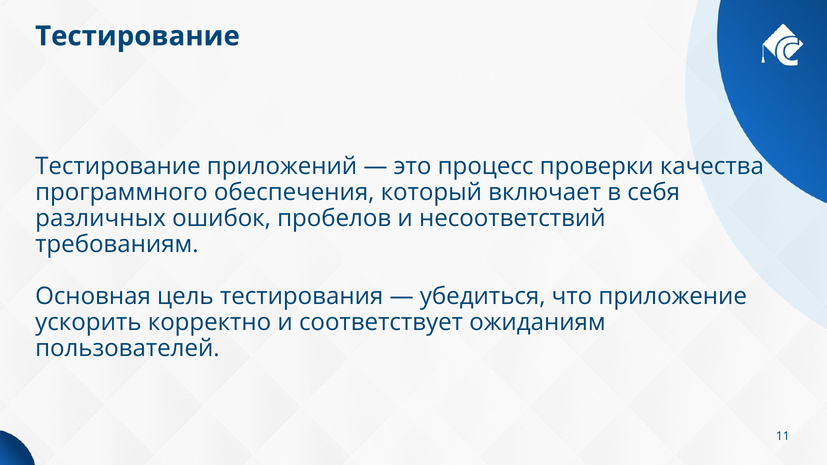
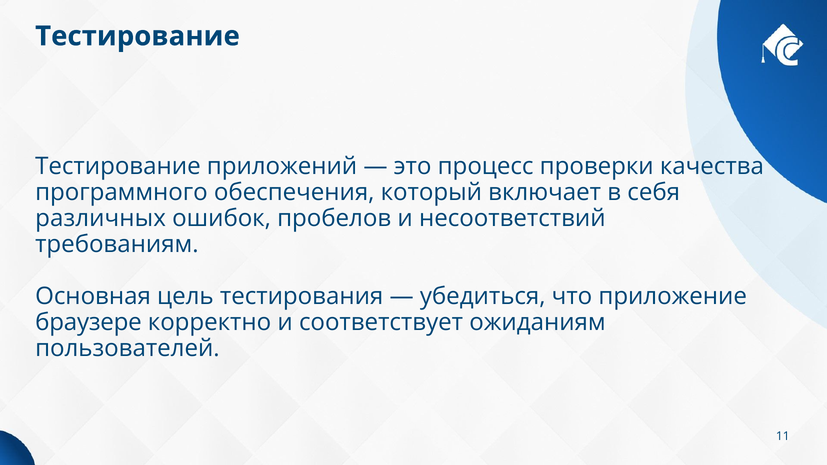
ускорить: ускорить -> браузере (88, 322)
